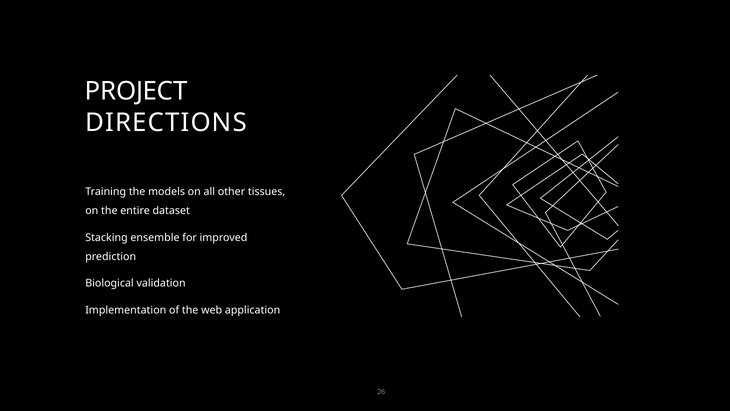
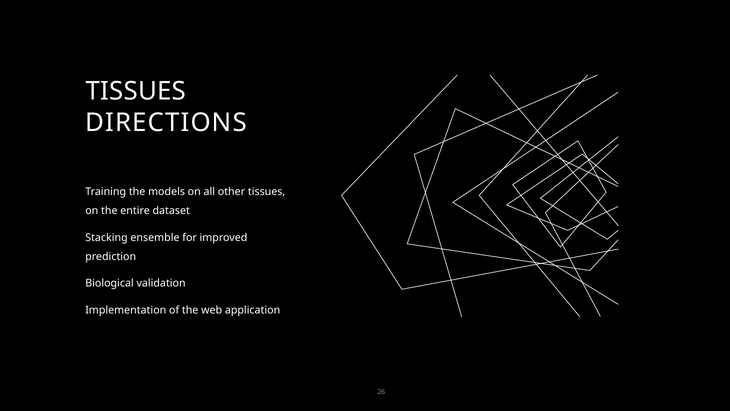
PROJECT: PROJECT -> TISSUES (136, 91)
